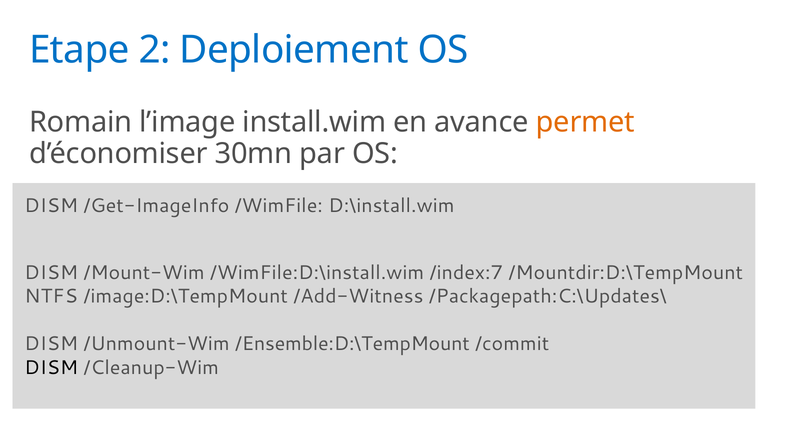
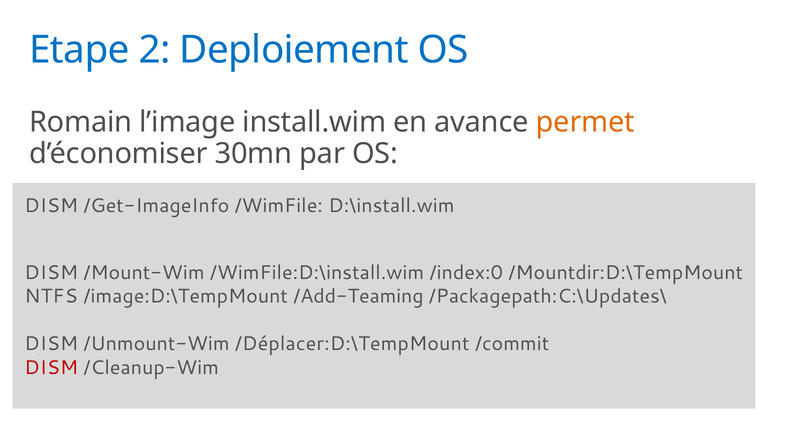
/index:7: /index:7 -> /index:0 (466, 273)
/Add-Witness: /Add-Witness -> /Add-Teaming (358, 296)
/Ensemble:D:\TempMount: /Ensemble:D:\TempMount -> /Déplacer:D:\TempMount (352, 344)
DISM colour: black -> red (51, 367)
